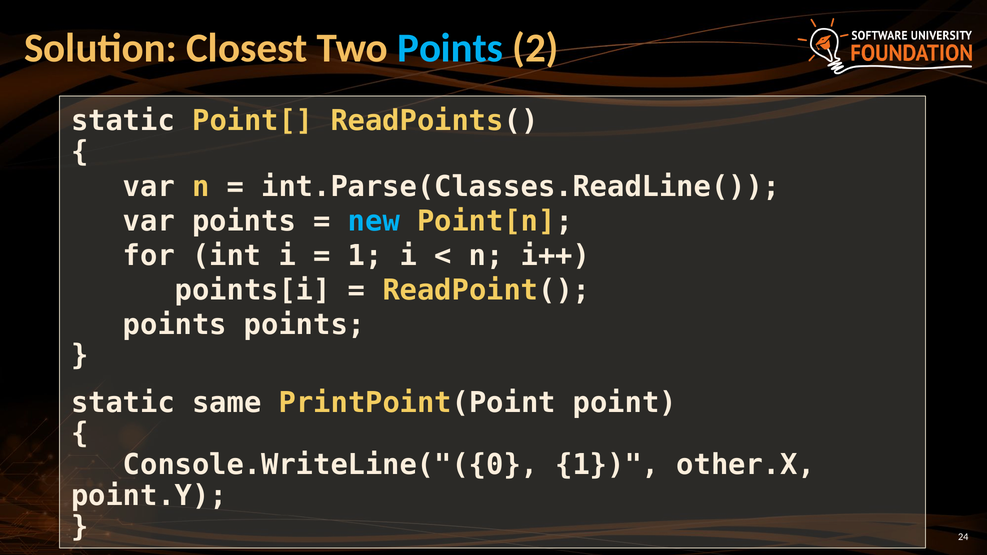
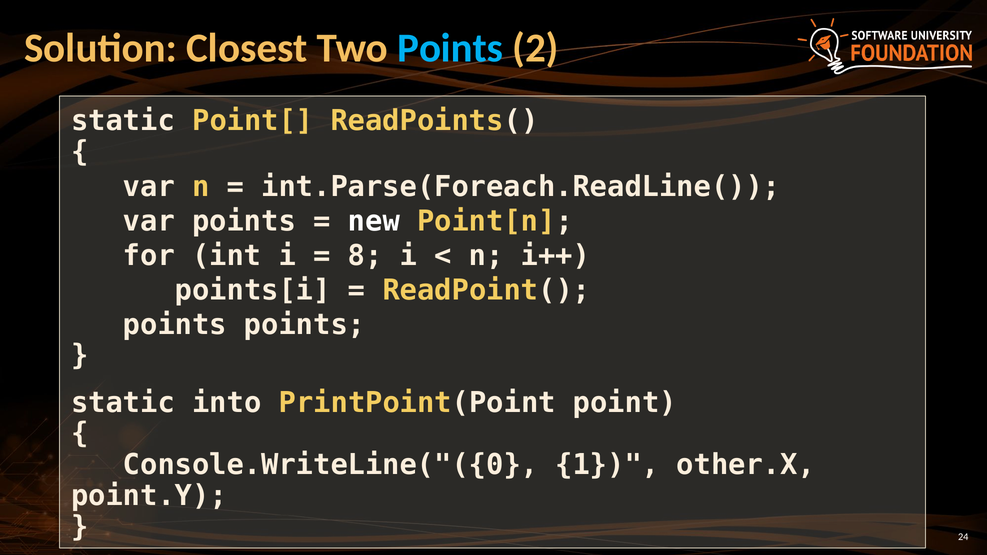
int.Parse(Classes.ReadLine(: int.Parse(Classes.ReadLine( -> int.Parse(Foreach.ReadLine( (521, 187)
new colour: light blue -> white (374, 221)
1: 1 -> 8 (365, 256)
same: same -> into (227, 403)
